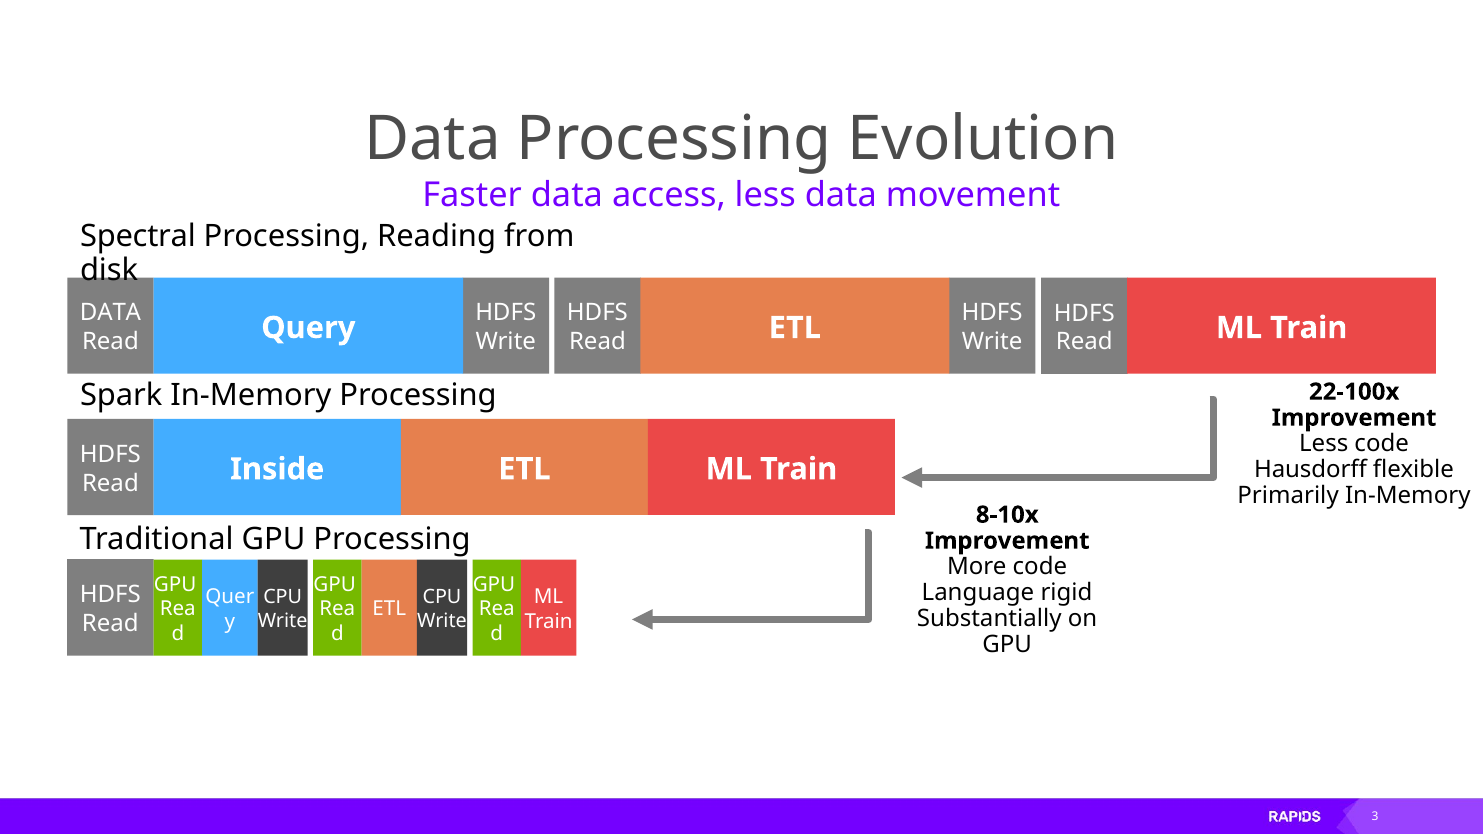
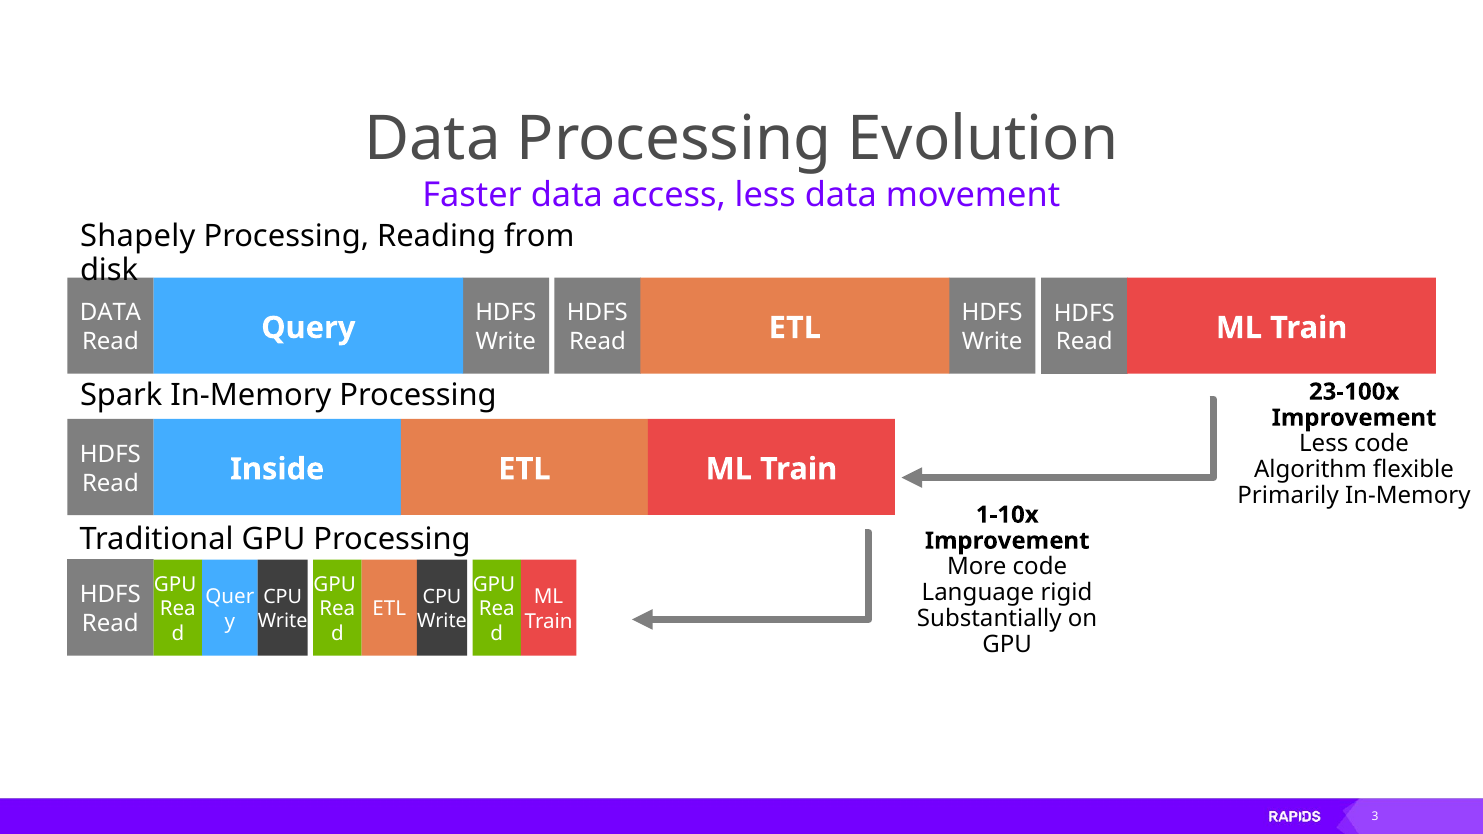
Spectral: Spectral -> Shapely (138, 237)
22-100x: 22-100x -> 23-100x (1354, 392)
Hausdorff: Hausdorff -> Algorithm (1310, 470)
8-10x: 8-10x -> 1-10x (1007, 515)
